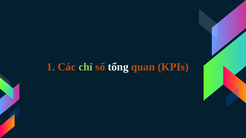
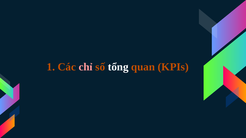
chỉ colour: light green -> pink (86, 67)
